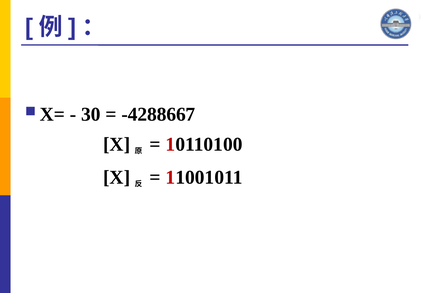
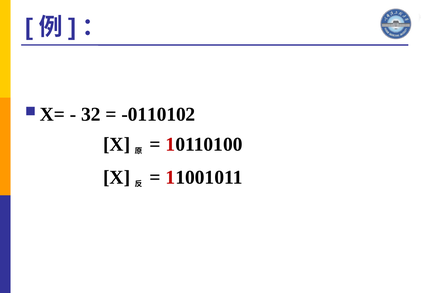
30: 30 -> 32 (91, 114)
-4288667: -4288667 -> -0110102 (158, 114)
